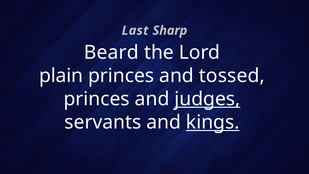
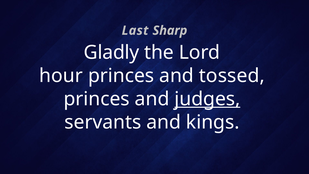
Beard: Beard -> Gladly (112, 52)
plain: plain -> hour (61, 76)
kings underline: present -> none (213, 122)
